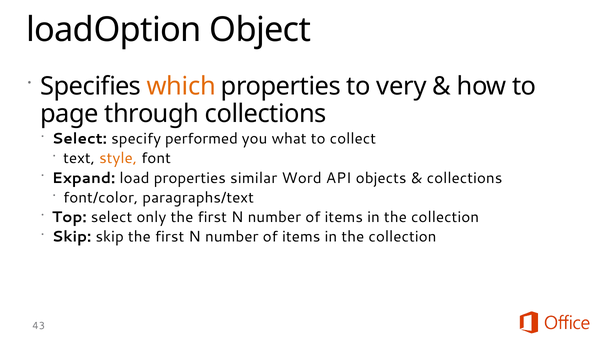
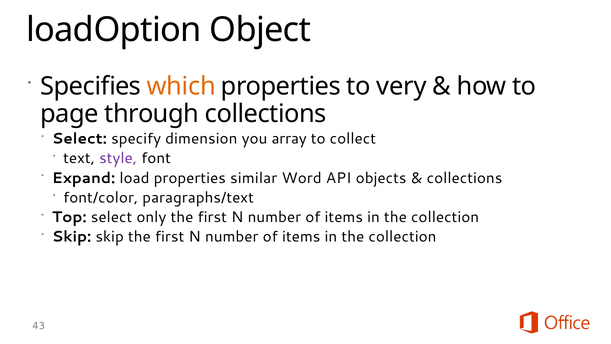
performed: performed -> dimension (201, 139)
what: what -> array (289, 139)
style colour: orange -> purple (118, 158)
